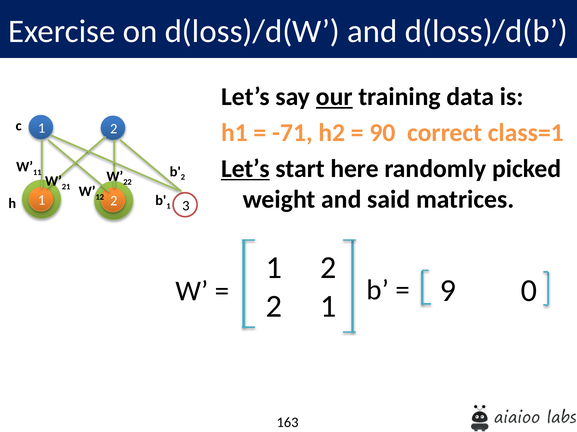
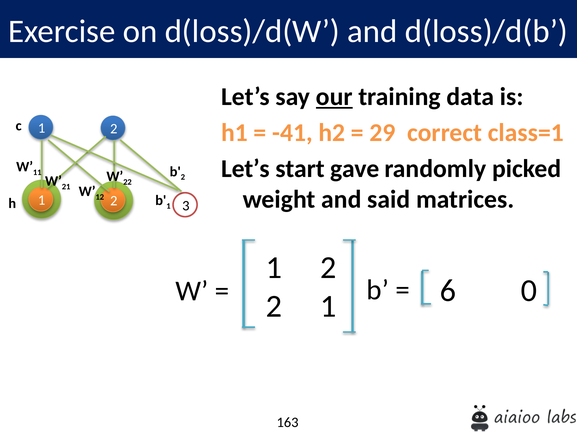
-71: -71 -> -41 (292, 133)
90: 90 -> 29 (383, 133)
Let’s underline: present -> none (245, 169)
here: here -> gave (355, 169)
9: 9 -> 6 (448, 291)
